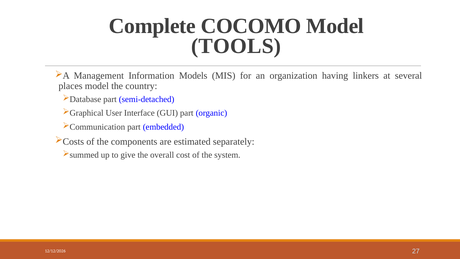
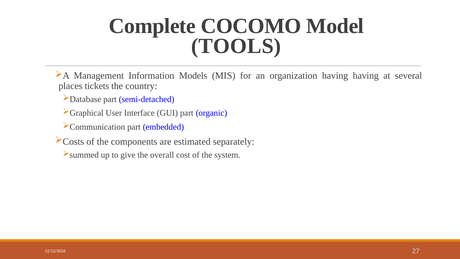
having linkers: linkers -> having (366, 76)
places model: model -> tickets (97, 86)
